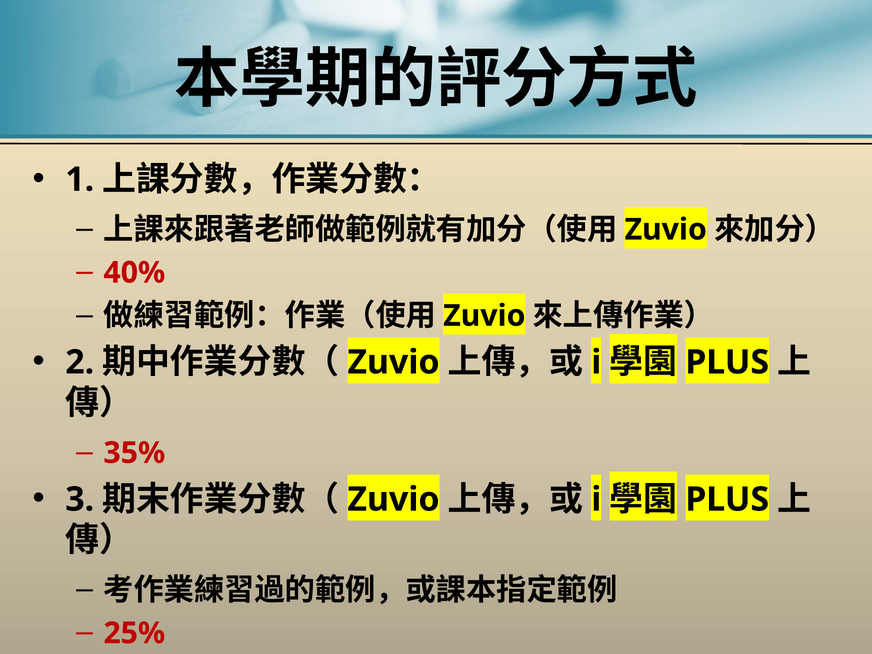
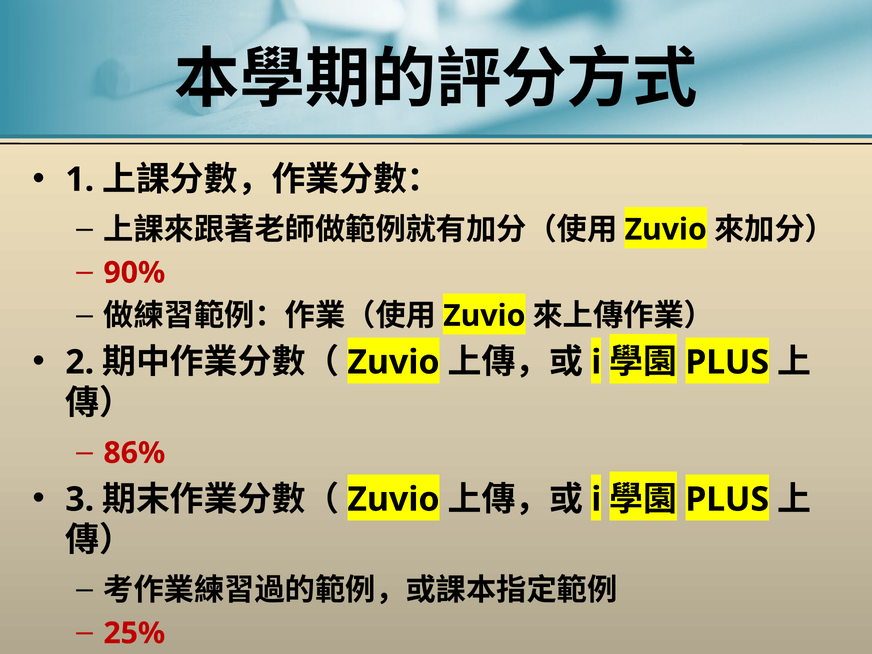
40%: 40% -> 90% (134, 273)
35%: 35% -> 86% (134, 453)
